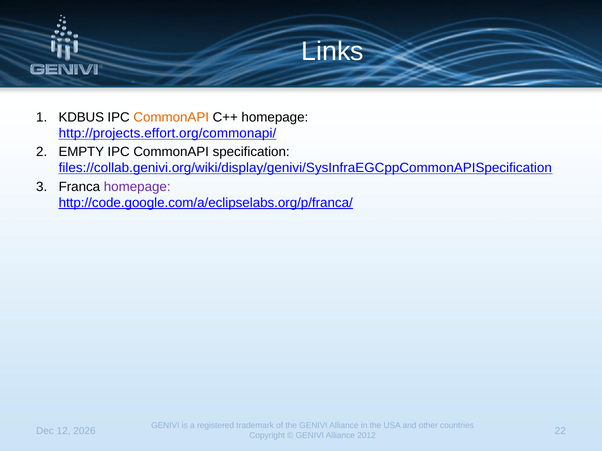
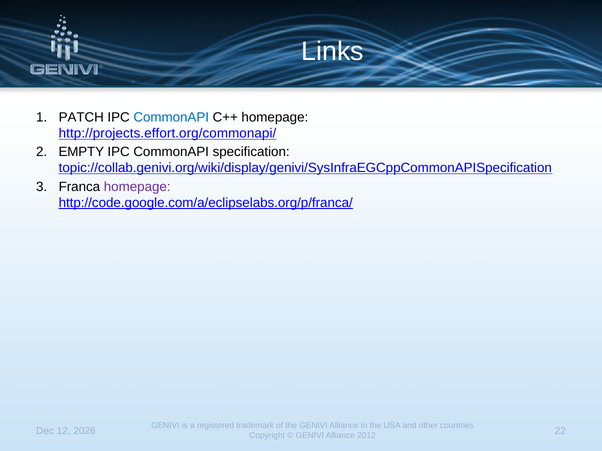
KDBUS: KDBUS -> PATCH (81, 117)
CommonAPI colour: orange -> blue (171, 117)
files://collab.genivi.org/wiki/display/genivi/SysInfraEGCppCommonAPISpecification: files://collab.genivi.org/wiki/display/genivi/SysInfraEGCppCommonAPISpecification -> topic://collab.genivi.org/wiki/display/genivi/SysInfraEGCppCommonAPISpecification (305, 168)
